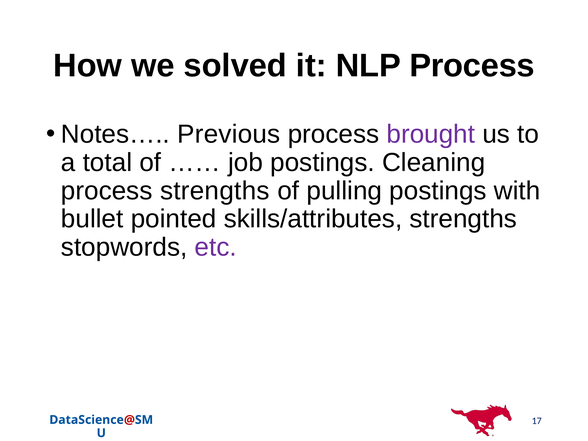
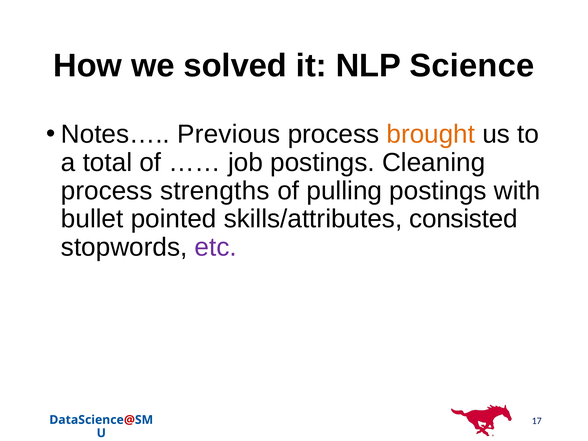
NLP Process: Process -> Science (472, 66)
brought colour: purple -> orange (431, 134)
skills/attributes strengths: strengths -> consisted (463, 219)
